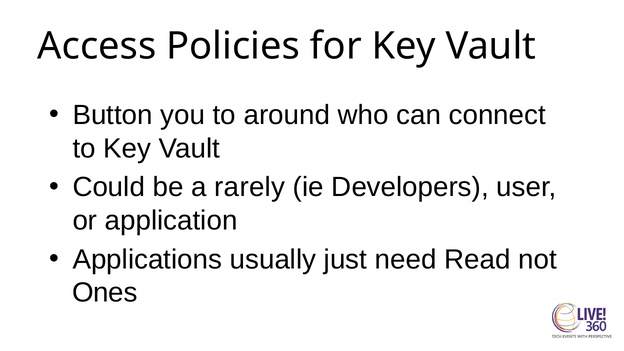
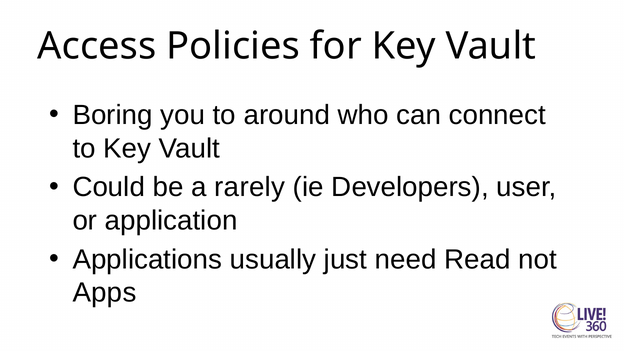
Button: Button -> Boring (113, 115)
Ones: Ones -> Apps (105, 293)
